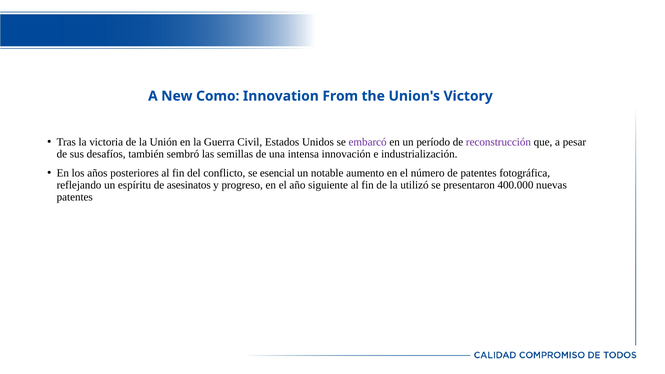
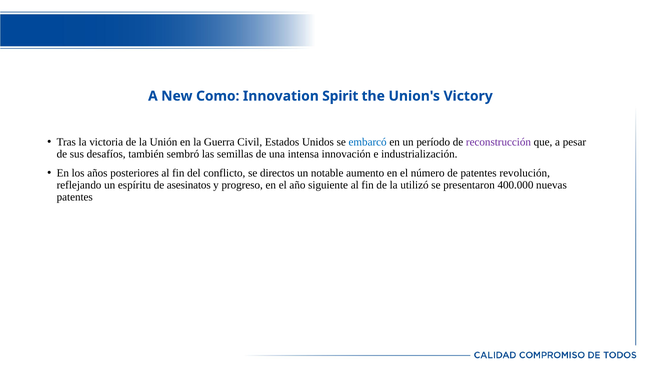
From: From -> Spirit (340, 96)
embarcó colour: purple -> blue (368, 142)
esencial: esencial -> directos (277, 173)
fotográfica: fotográfica -> revolución (525, 173)
